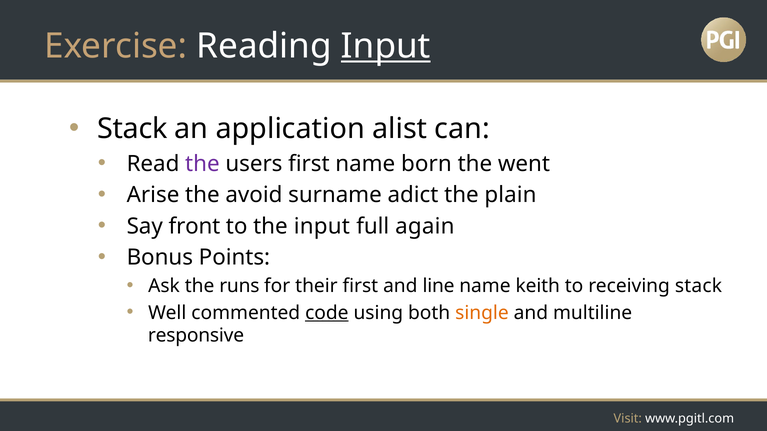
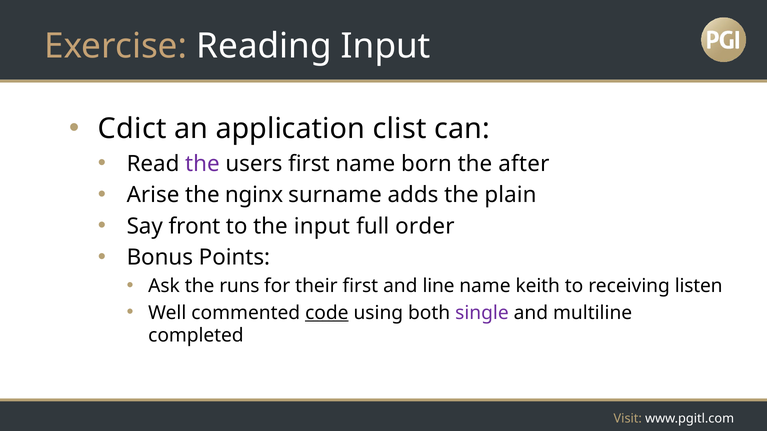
Input underline: present -> none (386, 46)
Stack: Stack -> Cdict (132, 129)
alist: alist -> clist (400, 129)
went: went -> after (524, 164)
avoid: avoid -> nginx (254, 195)
adict: adict -> adds (413, 195)
again: again -> order (425, 226)
receiving stack: stack -> listen (699, 286)
single colour: orange -> purple (482, 313)
responsive: responsive -> completed (196, 336)
